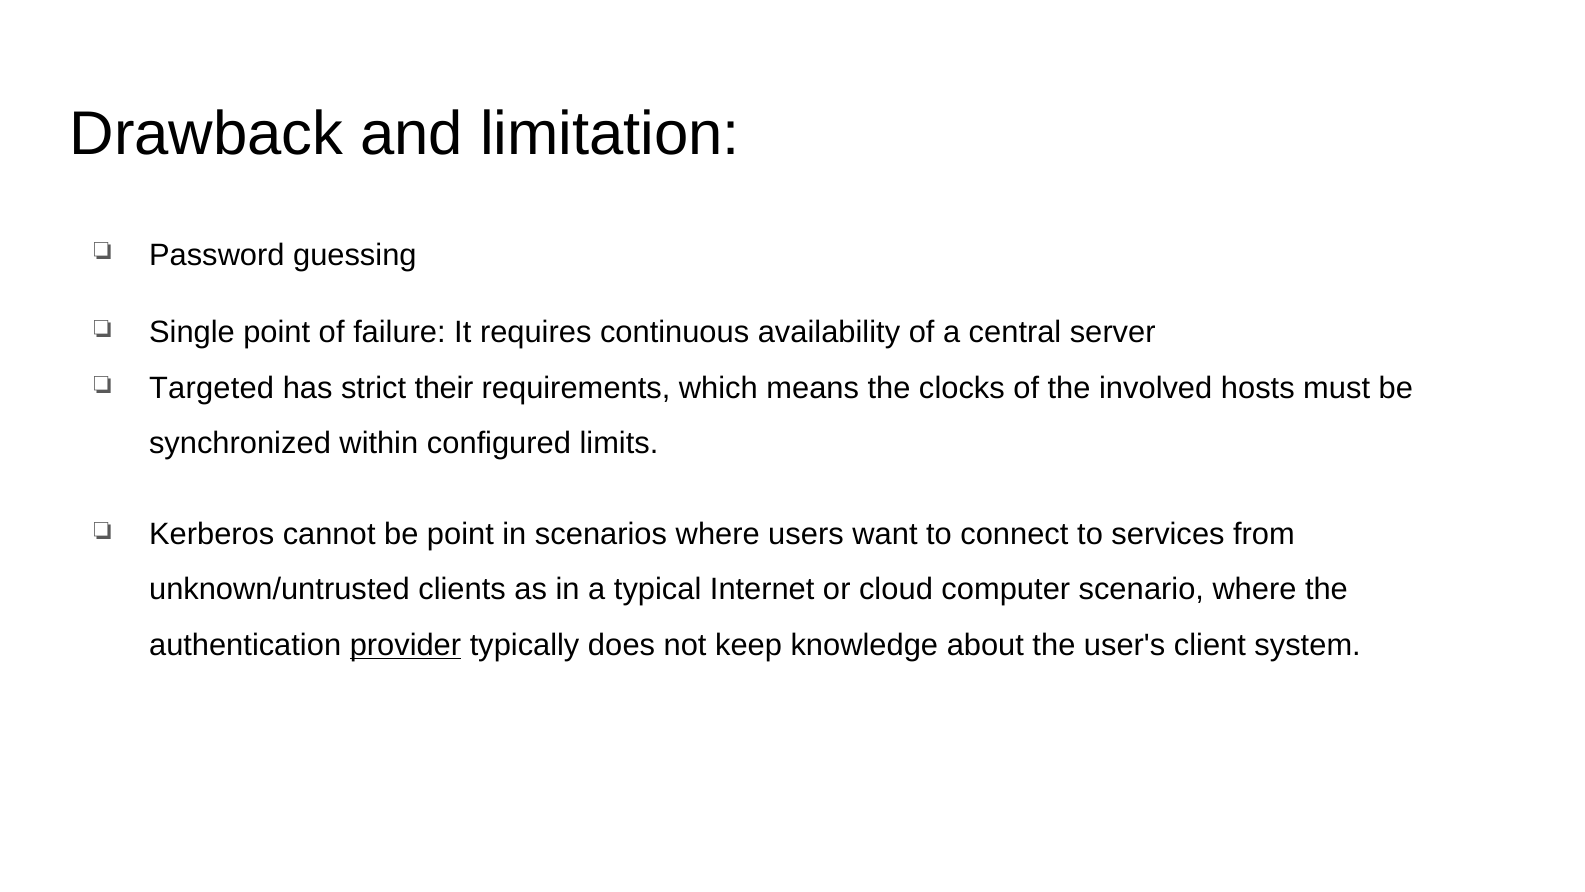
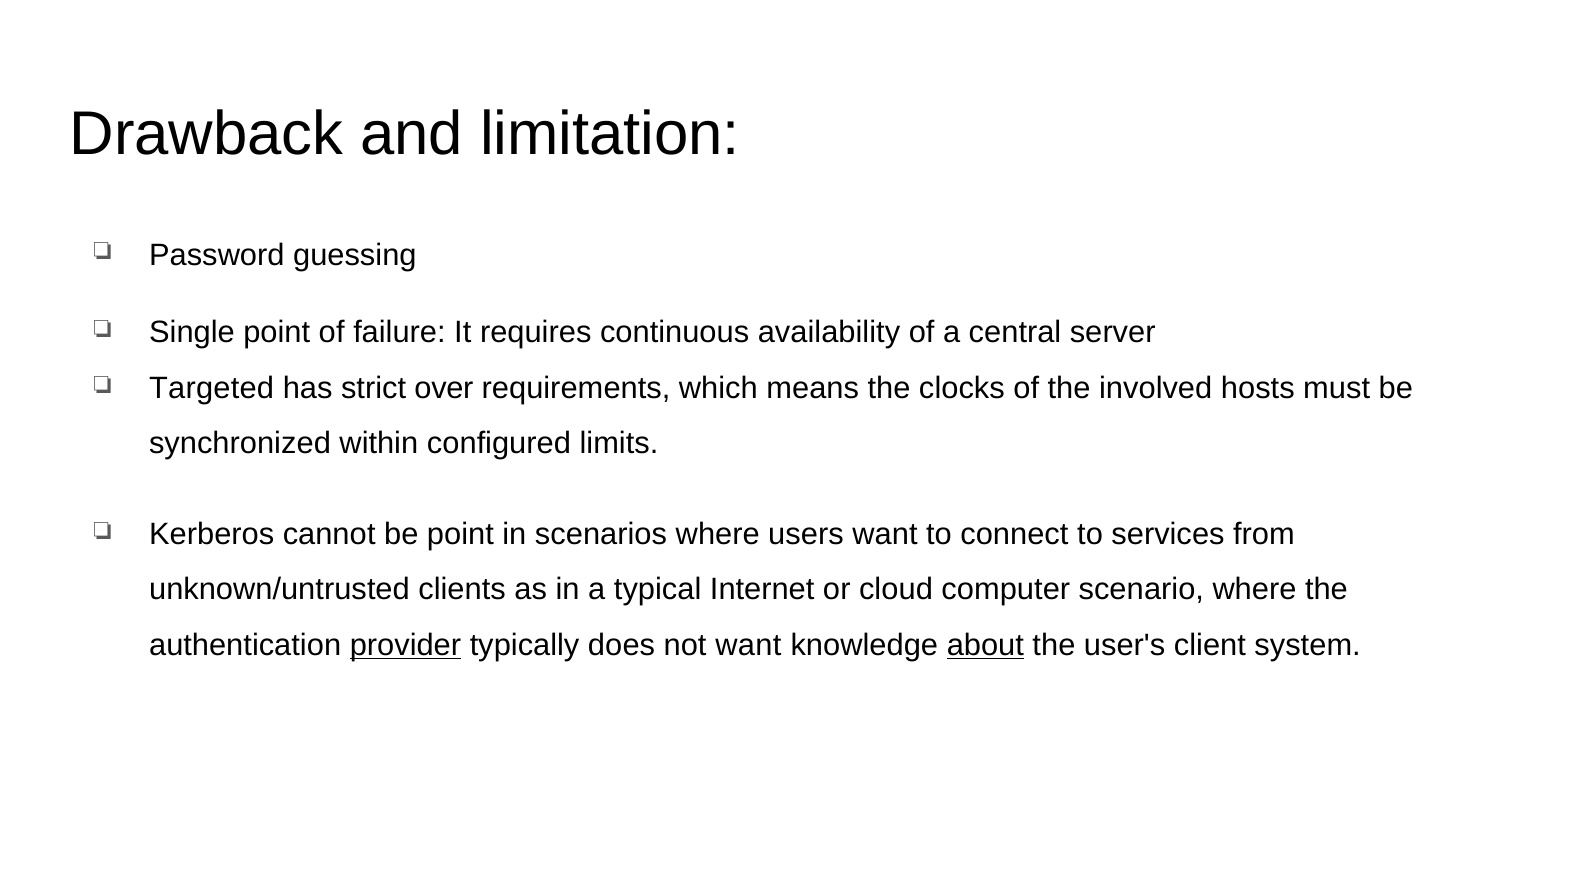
their: their -> over (444, 388)
not keep: keep -> want (748, 645)
about underline: none -> present (985, 645)
